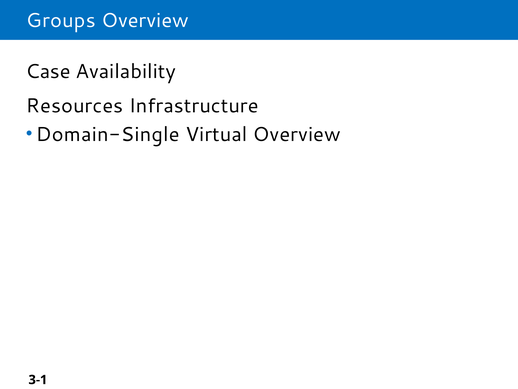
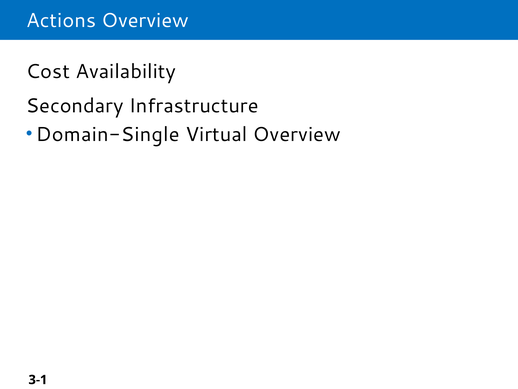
Groups: Groups -> Actions (61, 20)
Case: Case -> Cost (48, 71)
Resources: Resources -> Secondary (75, 106)
